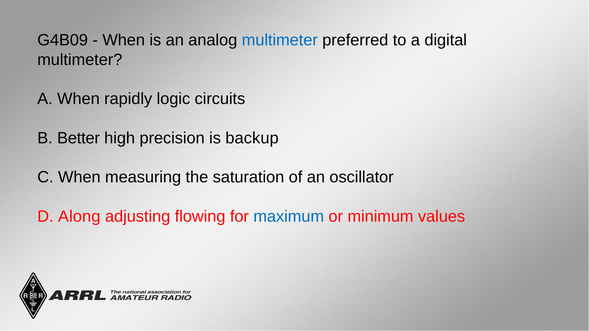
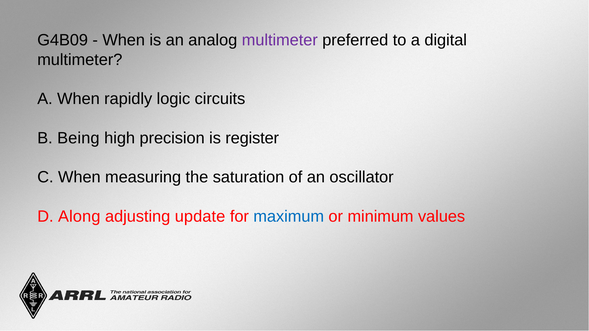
multimeter colour: blue -> purple (280, 40)
Better: Better -> Being (78, 138)
backup: backup -> register (252, 138)
flowing: flowing -> update (200, 217)
